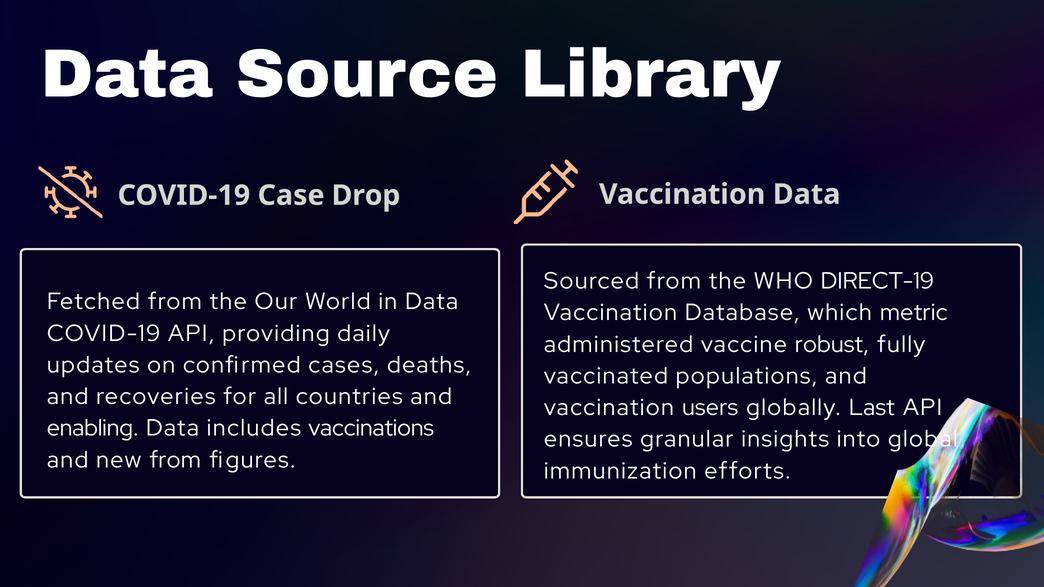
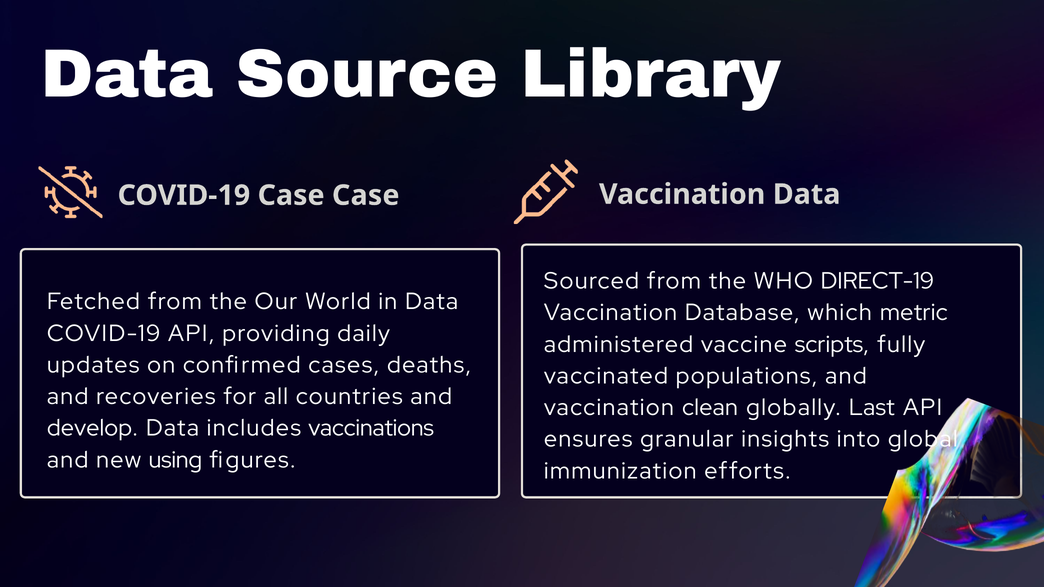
Case Drop: Drop -> Case (366, 195)
robust: robust -> scripts (832, 345)
users: users -> clean (710, 408)
enabling: enabling -> develop (93, 428)
new from: from -> using (175, 460)
